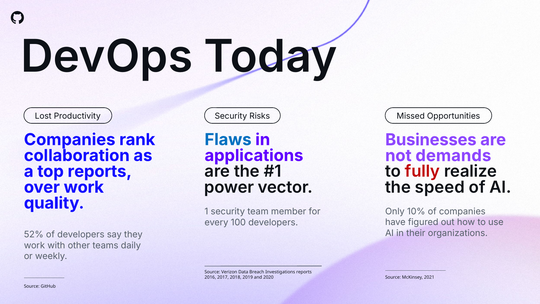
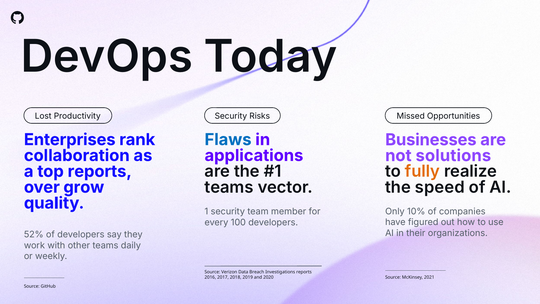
Companies: Companies -> Enterprises (70, 140)
demands: demands -> solutions (453, 156)
fully colour: red -> orange (422, 171)
power: power -> teams (229, 187)
over work: work -> grow (84, 187)
